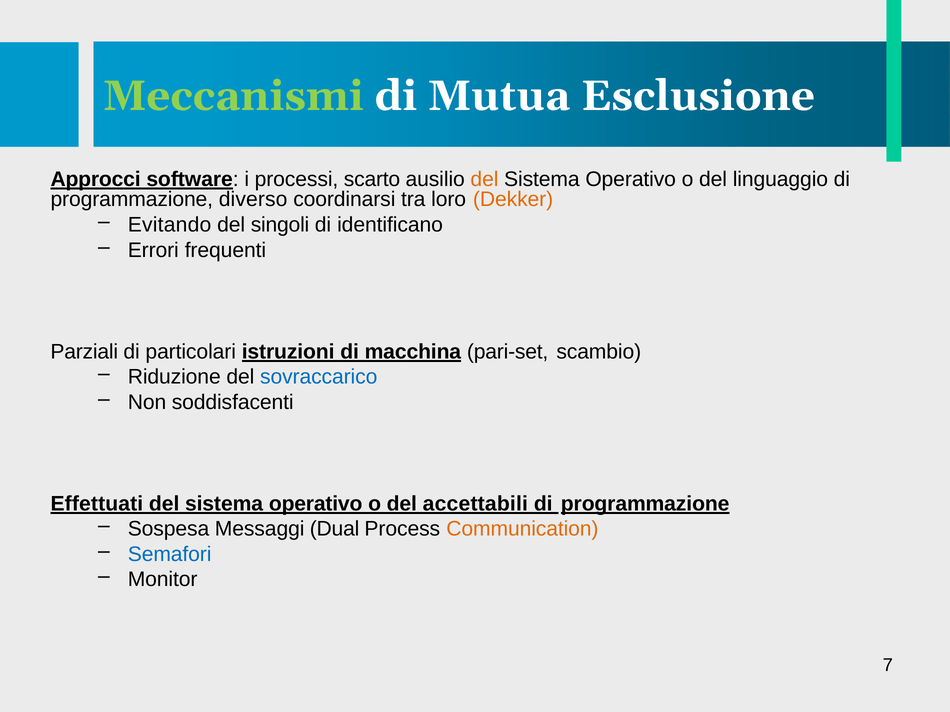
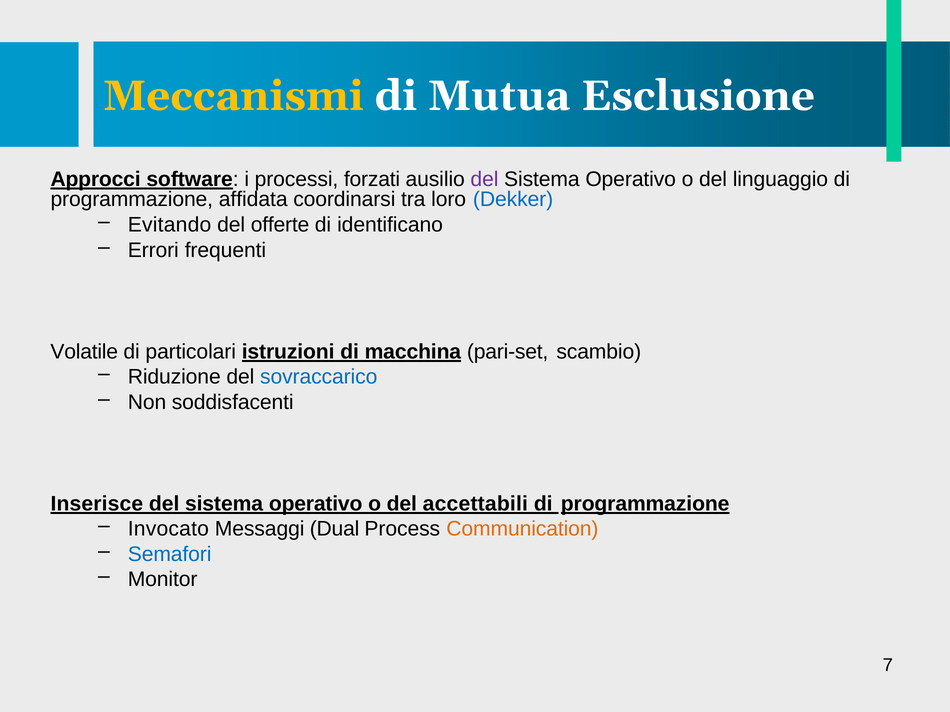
Meccanismi colour: light green -> yellow (233, 96)
scarto: scarto -> forzati (372, 179)
del colour: orange -> purple (484, 179)
diverso: diverso -> affidata (253, 200)
Dekker colour: orange -> blue (513, 200)
singoli: singoli -> offerte (280, 225)
Parziali: Parziali -> Volatile (84, 352)
Effettuati: Effettuati -> Inserisce (97, 504)
Sospesa: Sospesa -> Invocato (168, 529)
